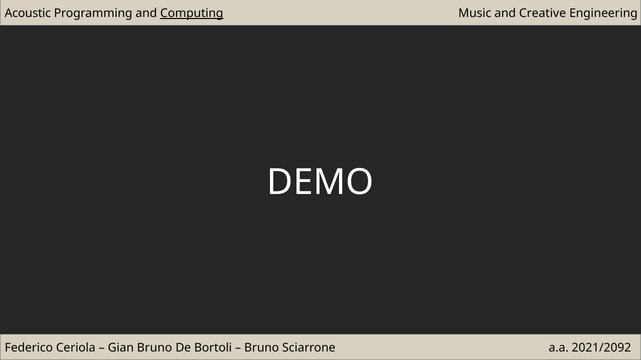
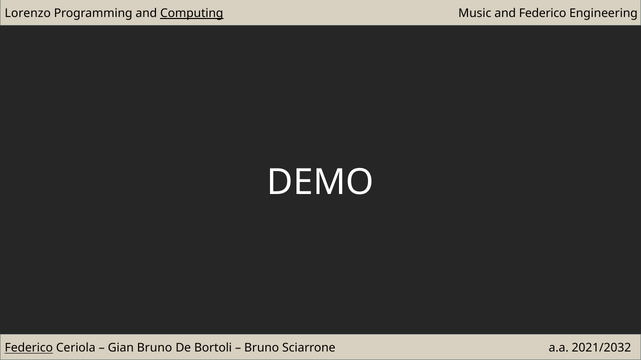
and Creative: Creative -> Federico (543, 13)
Acoustic: Acoustic -> Lorenzo (28, 13)
2021/2092: 2021/2092 -> 2021/2032 (601, 348)
Federico underline: none -> present (29, 349)
